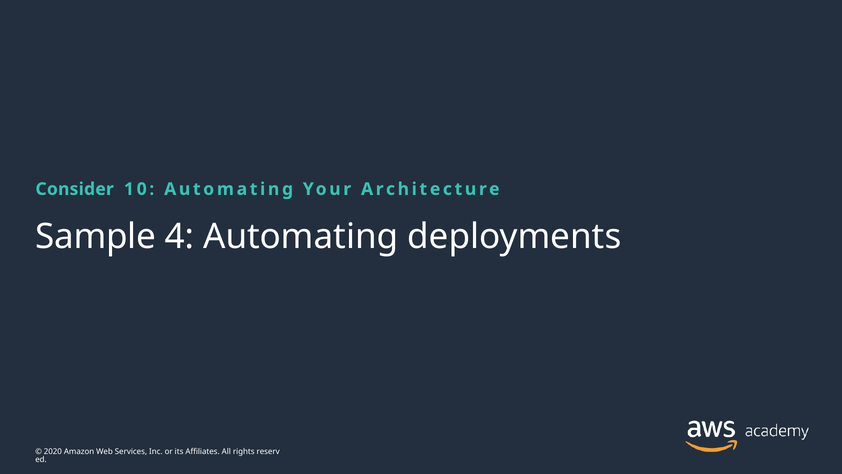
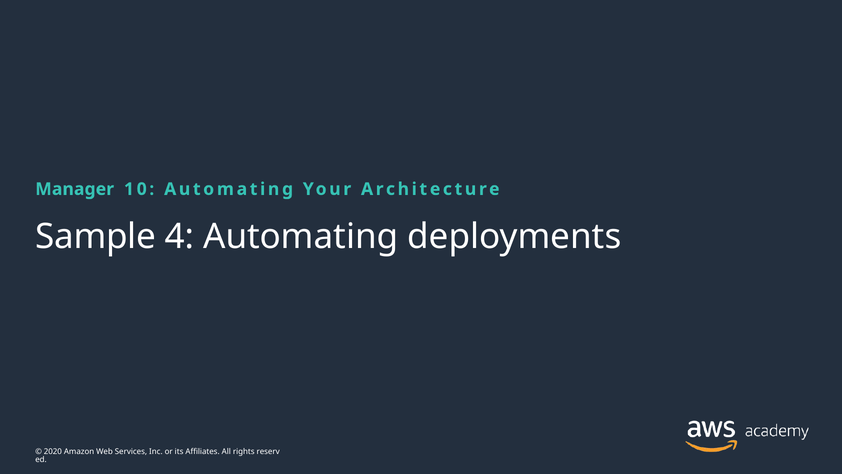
Consider: Consider -> Manager (75, 189)
